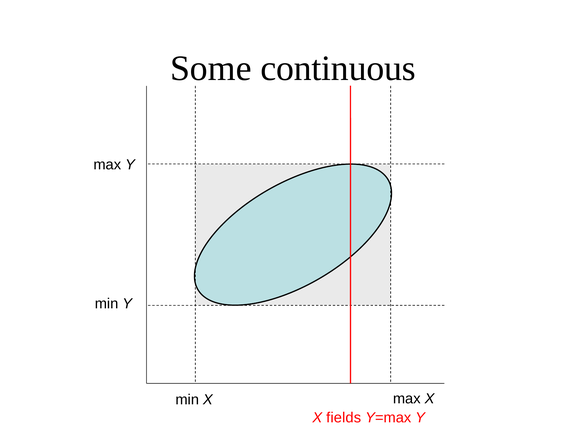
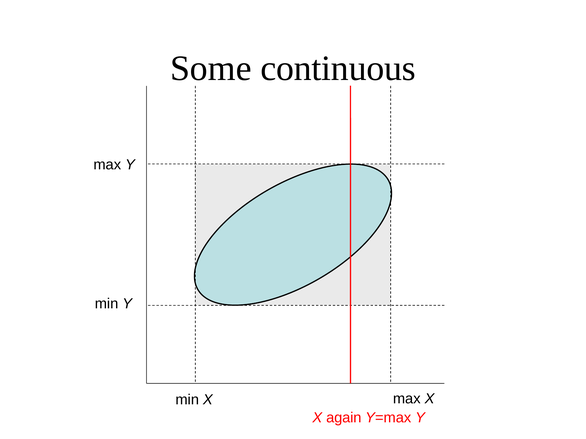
fields: fields -> again (344, 418)
